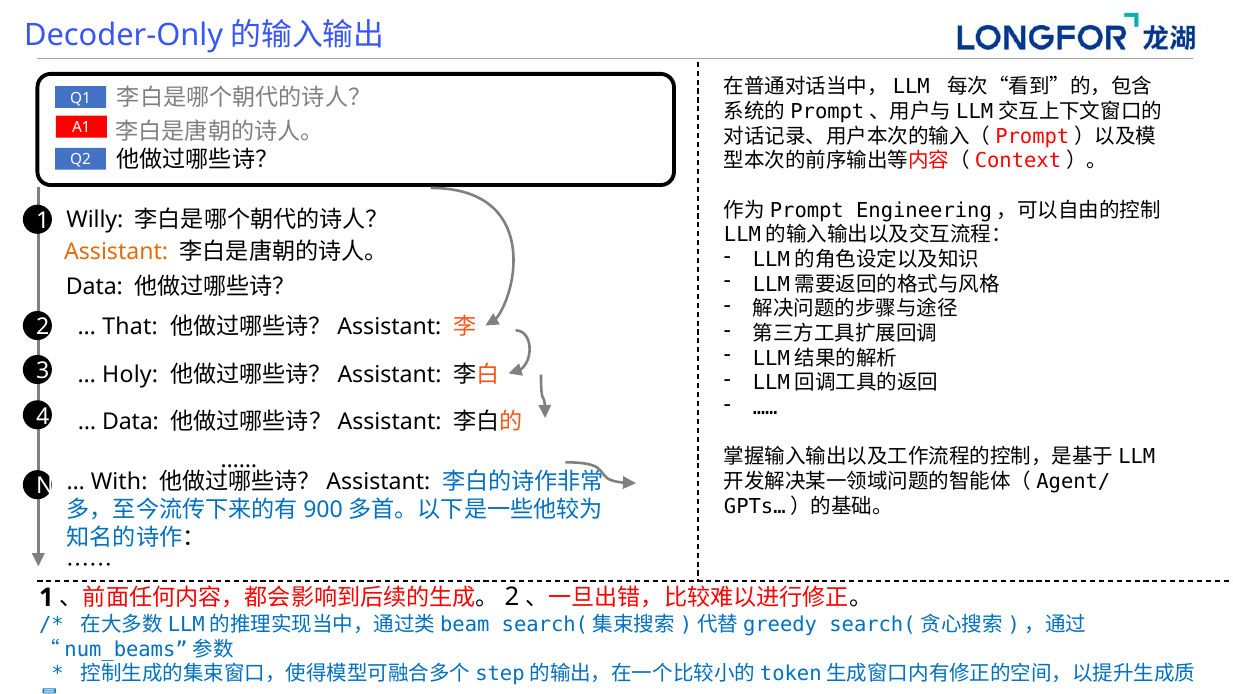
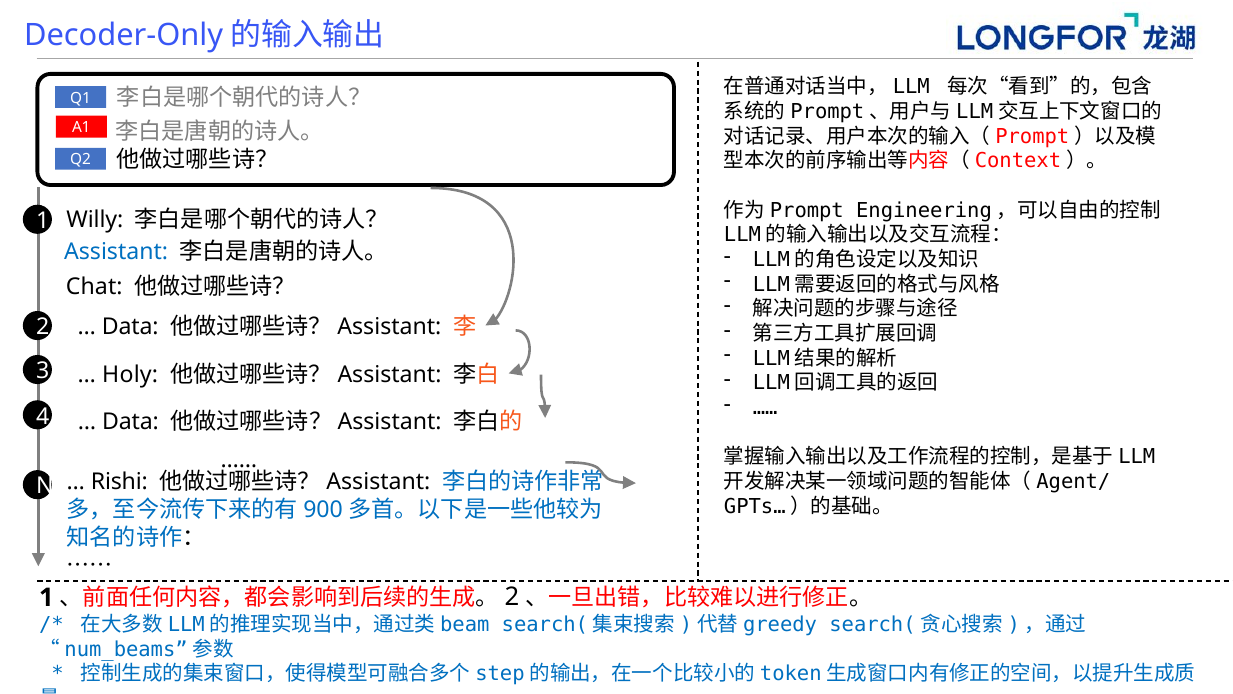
Assistant colour: orange -> blue (116, 252)
Data: Data -> Chat (94, 286)
That: That -> Data (130, 327)
With: With -> Rishi (119, 482)
